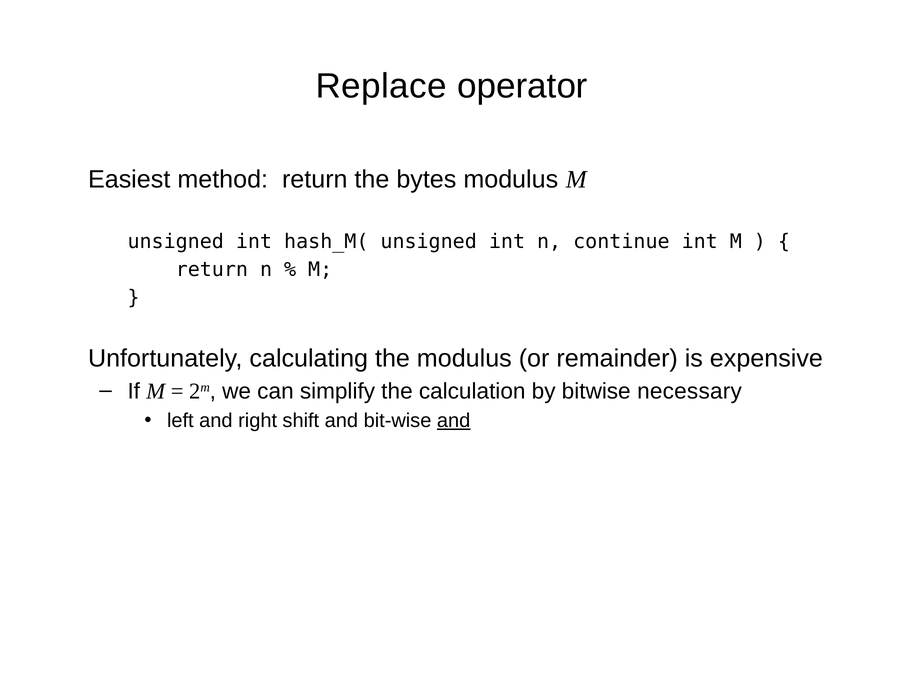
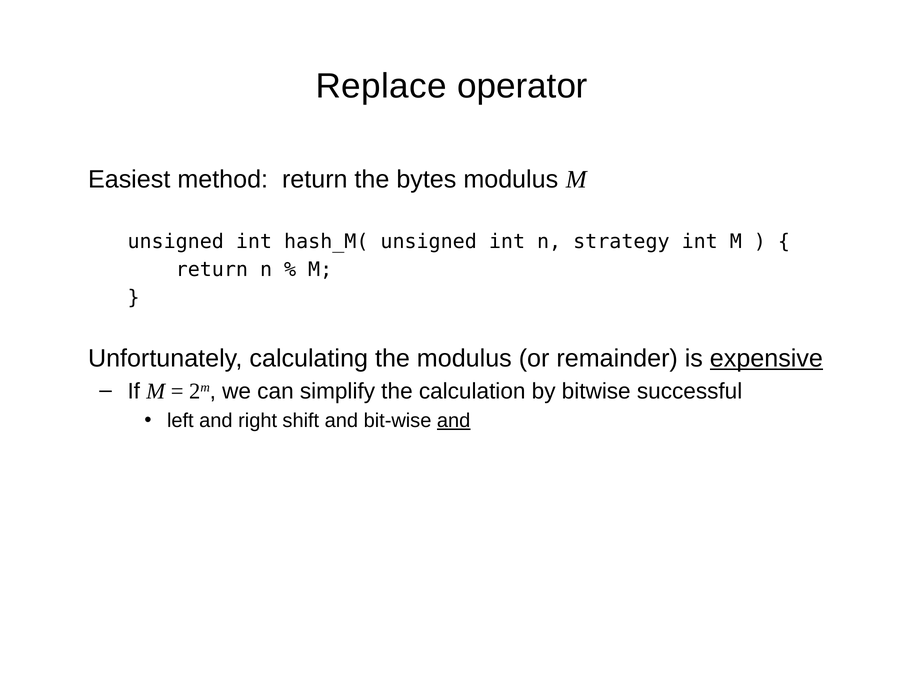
continue: continue -> strategy (621, 242)
expensive underline: none -> present (766, 358)
necessary: necessary -> successful (690, 391)
